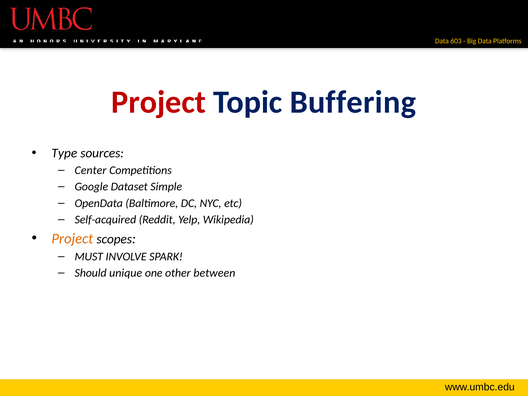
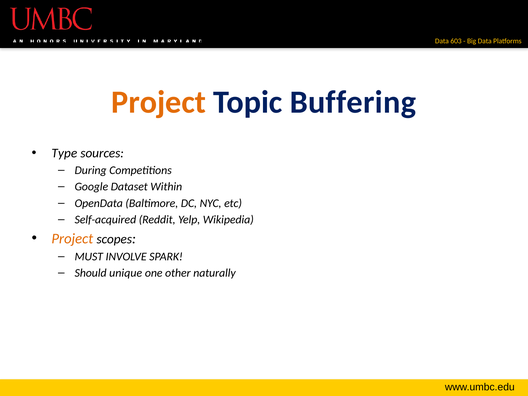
Project colour: red -> orange (159, 102)
Center: Center -> During (91, 170)
Simple: Simple -> Within (166, 187)
between: between -> naturally (214, 273)
